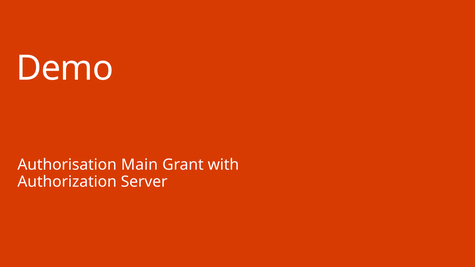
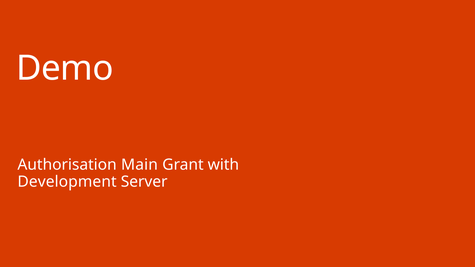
Authorization: Authorization -> Development (67, 182)
